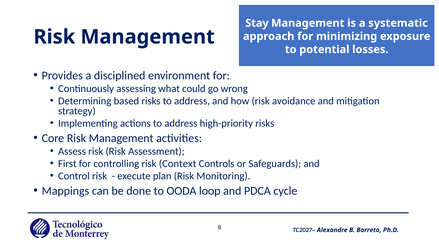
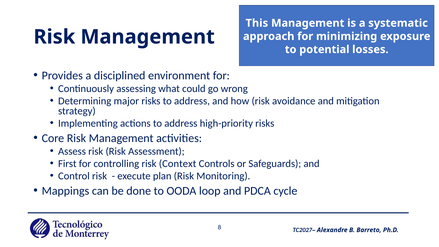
Stay: Stay -> This (257, 23)
based: based -> major (126, 101)
